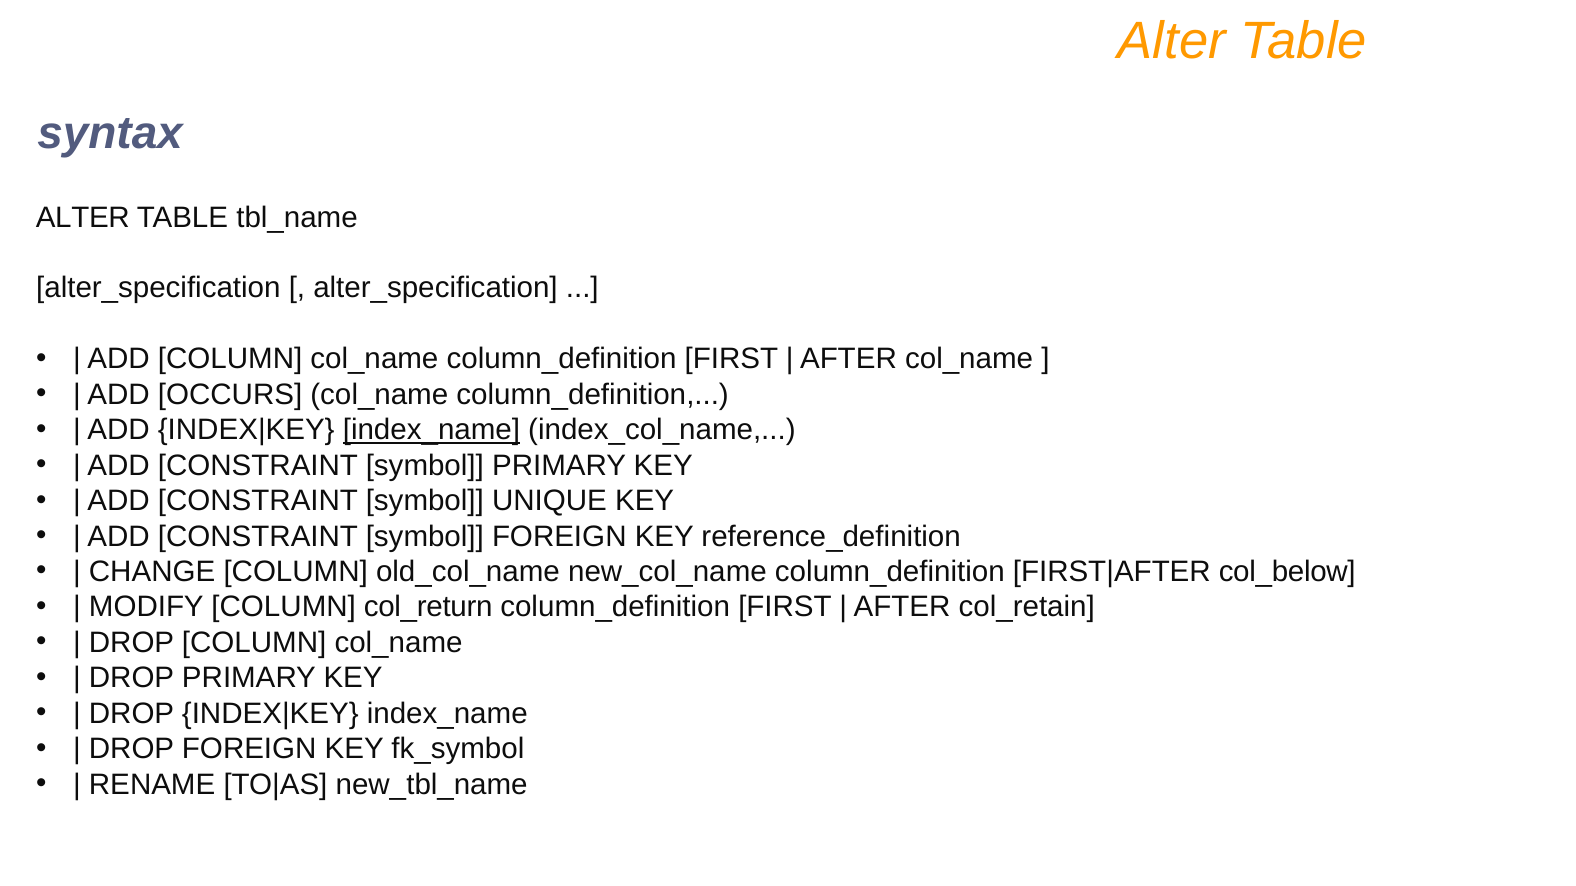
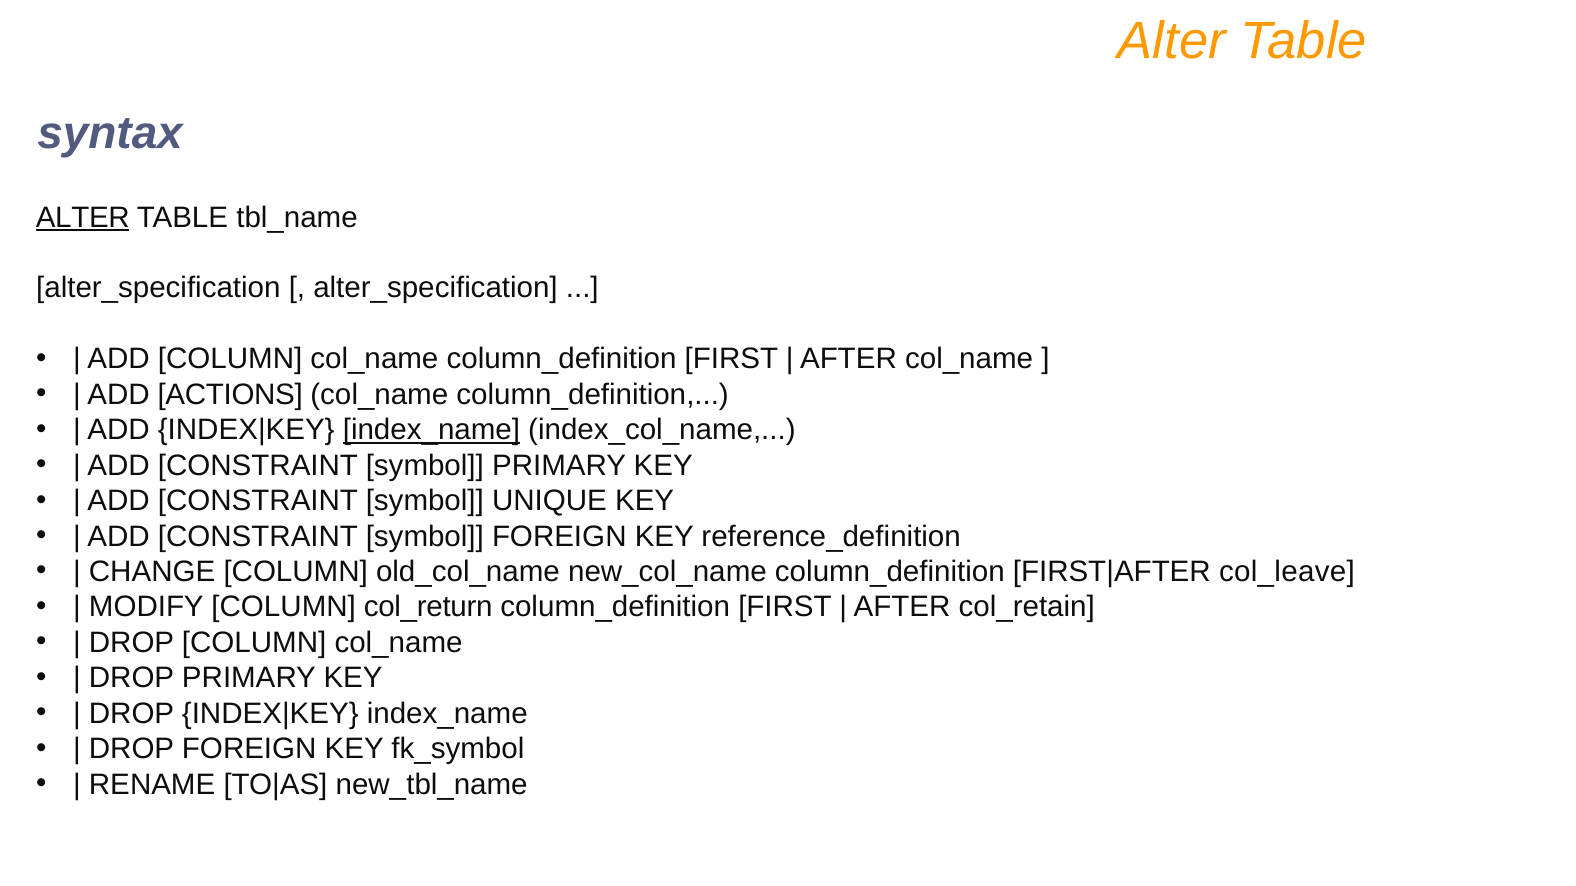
ALTER underline: none -> present (83, 217)
OCCURS: OCCURS -> ACTIONS (230, 395)
col_below: col_below -> col_leave (1287, 572)
